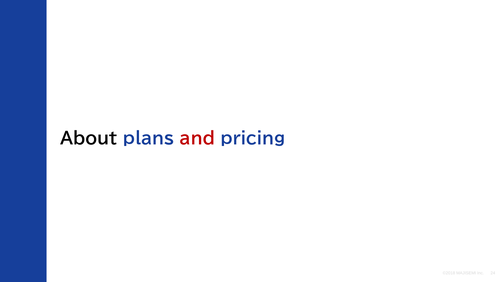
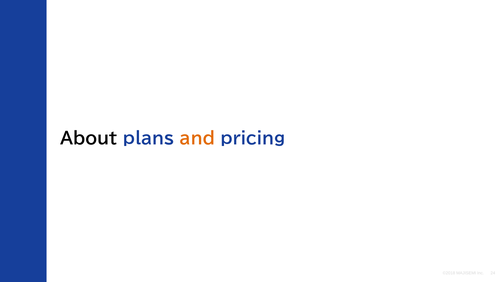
and colour: red -> orange (197, 139)
